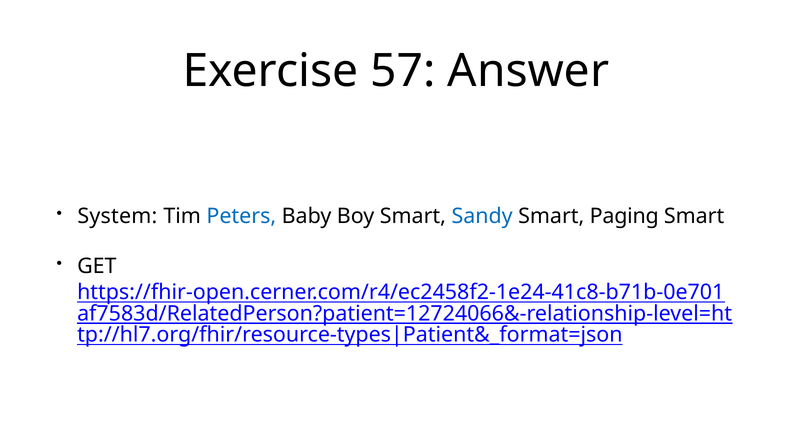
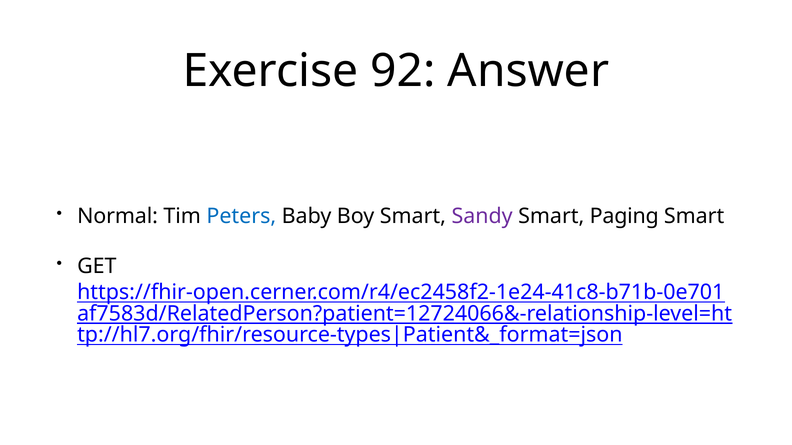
57: 57 -> 92 (403, 71)
System: System -> Normal (118, 217)
Sandy colour: blue -> purple (482, 217)
